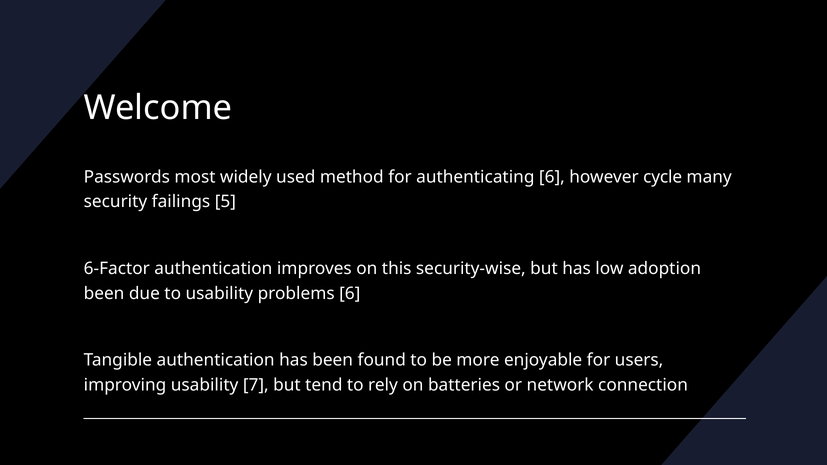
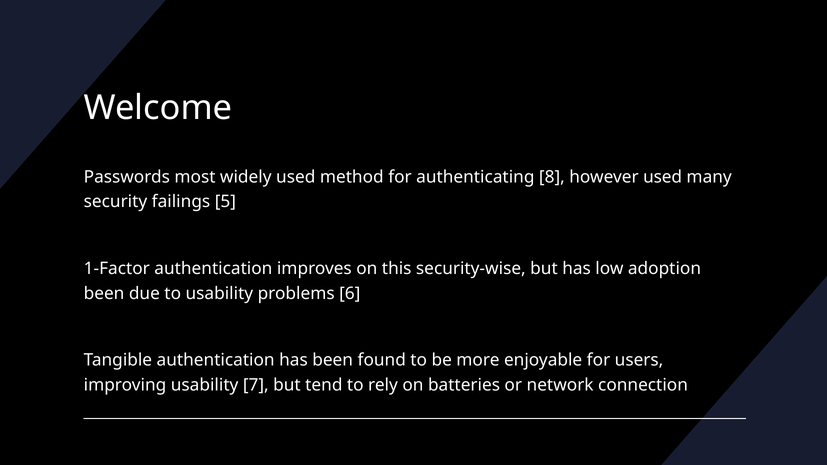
authenticating 6: 6 -> 8 (552, 177)
however cycle: cycle -> used (663, 177)
6-Factor: 6-Factor -> 1-Factor (117, 269)
